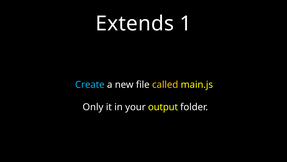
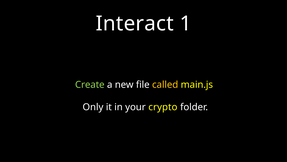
Extends: Extends -> Interact (135, 24)
Create colour: light blue -> light green (90, 84)
output: output -> crypto (163, 107)
